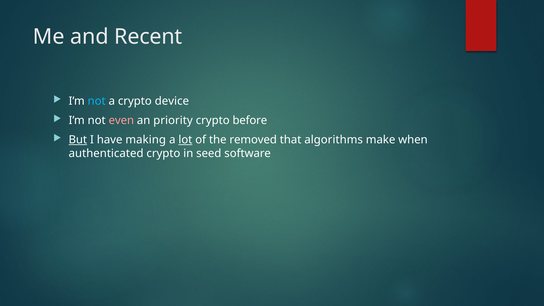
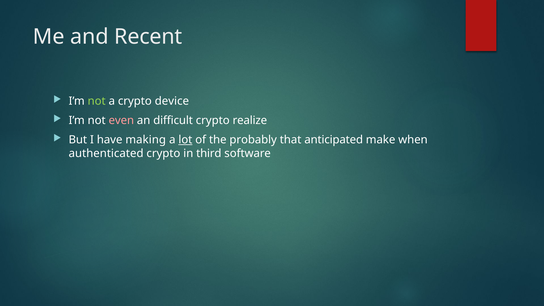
not colour: light blue -> light green (97, 101)
priority: priority -> difficult (173, 121)
before: before -> realize (250, 121)
But underline: present -> none (78, 140)
removed: removed -> probably (253, 140)
algorithms: algorithms -> anticipated (334, 140)
seed: seed -> third (209, 153)
